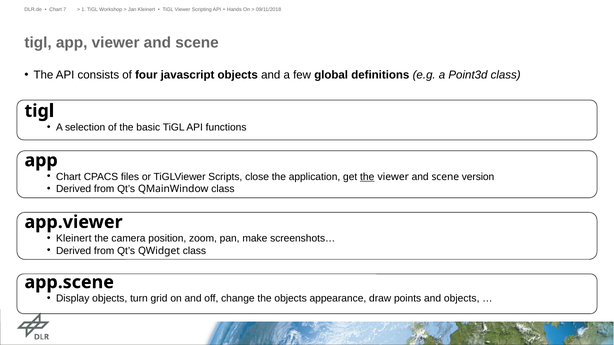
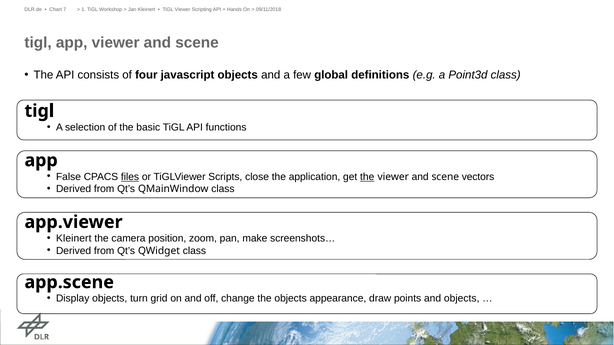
Chart: Chart -> False (68, 177)
files underline: none -> present (130, 177)
version: version -> vectors (478, 177)
